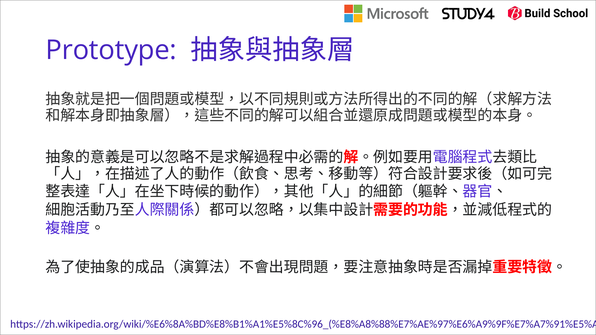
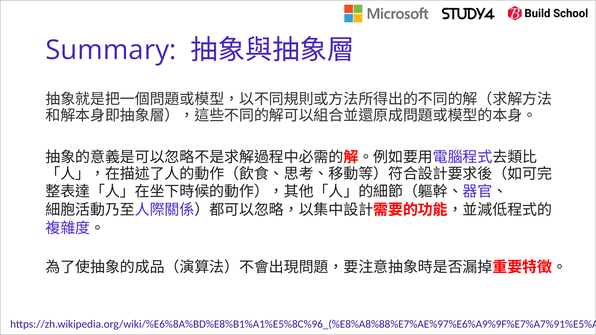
Prototype: Prototype -> Summary (111, 50)
